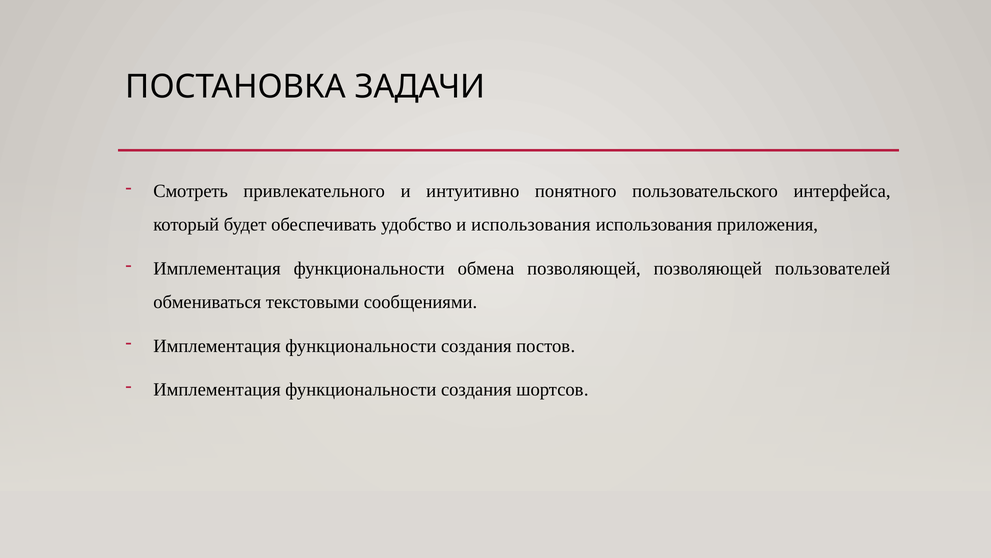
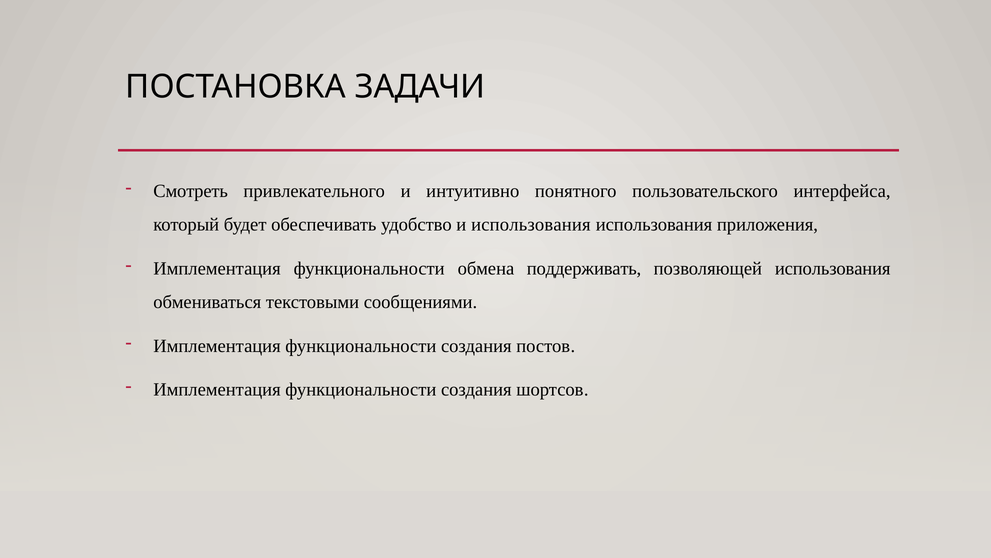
обмена позволяющей: позволяющей -> поддерживать (584, 268)
позволяющей пользователей: пользователей -> использования (833, 268)
